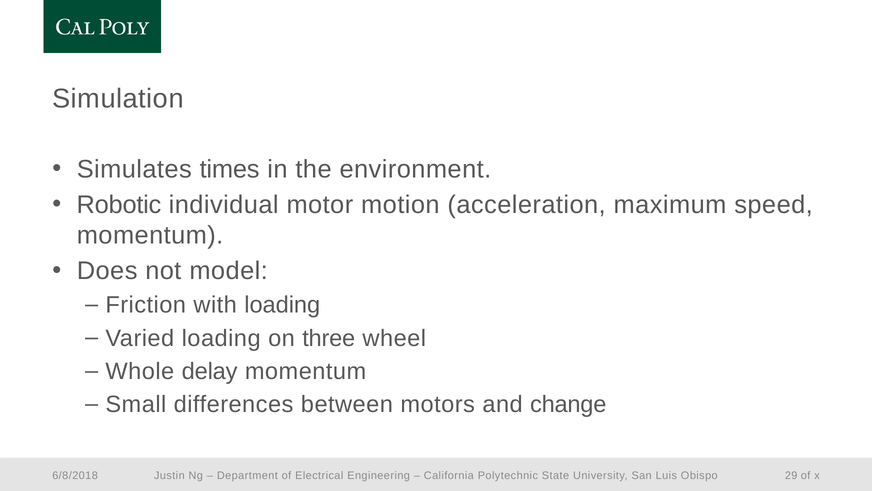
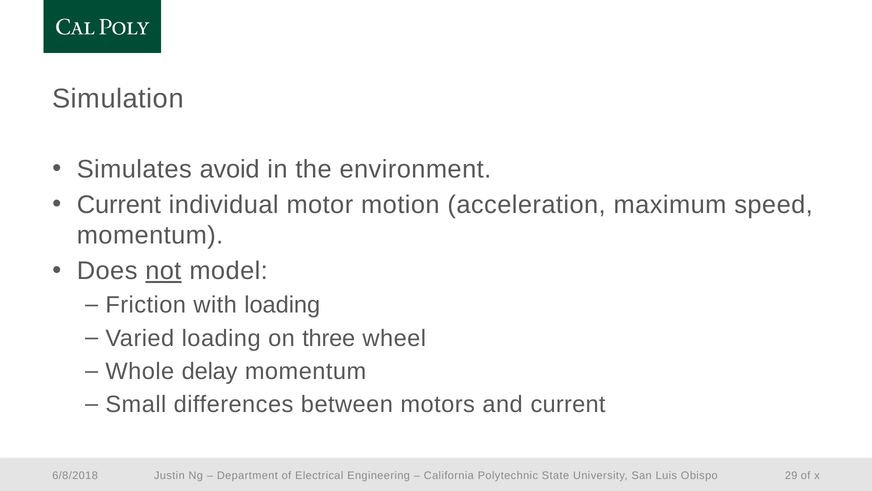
times: times -> avoid (230, 169)
Robotic: Robotic -> Current (119, 205)
not underline: none -> present (163, 271)
and change: change -> current (568, 404)
